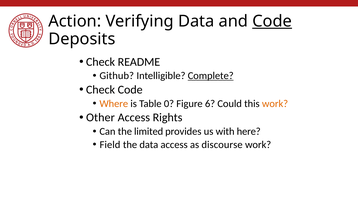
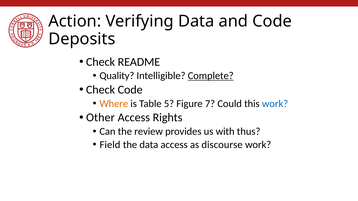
Code underline: present -> none (272, 21)
Github: Github -> Quality (117, 76)
0: 0 -> 5 (169, 104)
6: 6 -> 7 (210, 104)
work colour: orange -> blue (275, 104)
limited: limited -> review (149, 132)
here: here -> thus (249, 132)
